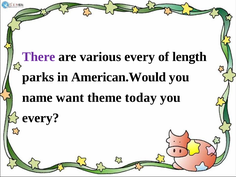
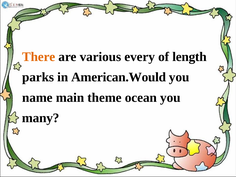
There colour: purple -> orange (39, 57)
want: want -> main (70, 98)
today: today -> ocean (141, 98)
every: every -> many (41, 118)
